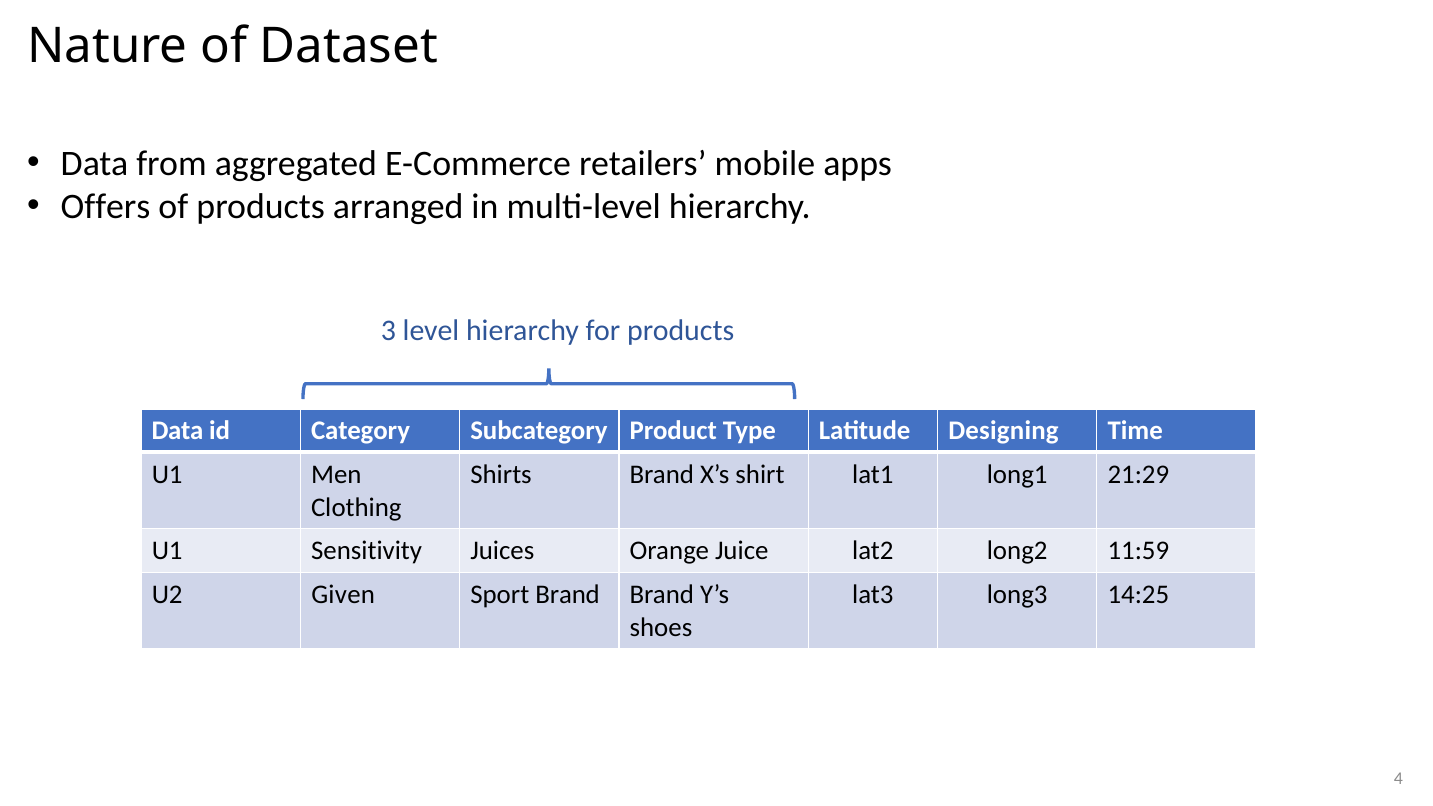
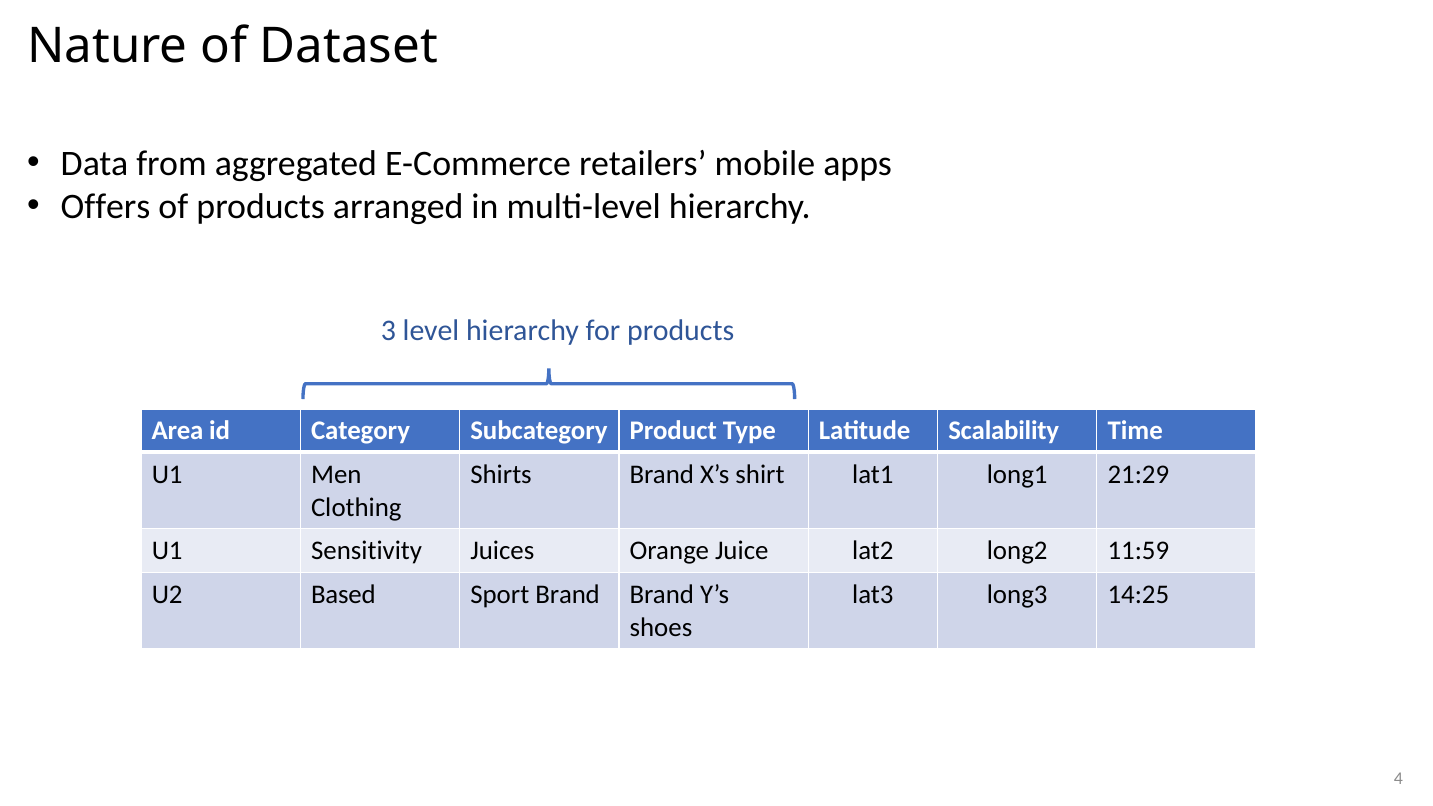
Data: Data -> Area (178, 431)
Designing: Designing -> Scalability (1004, 431)
Given: Given -> Based (343, 595)
